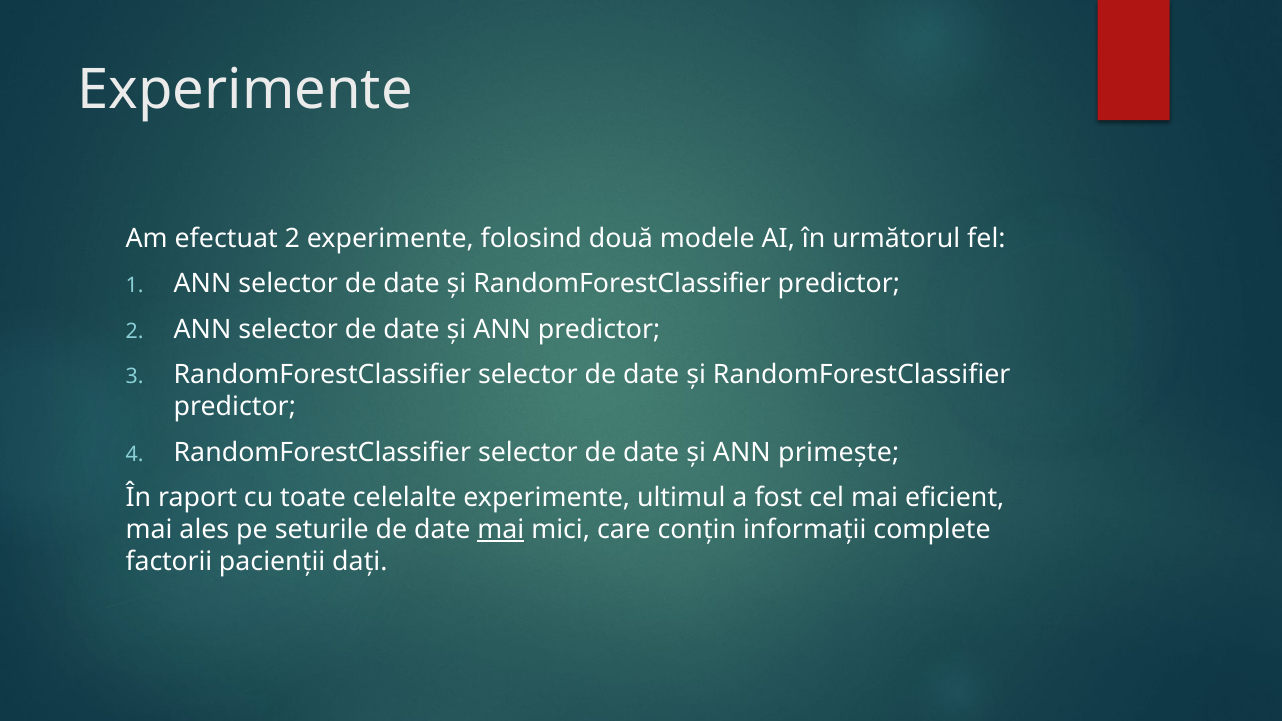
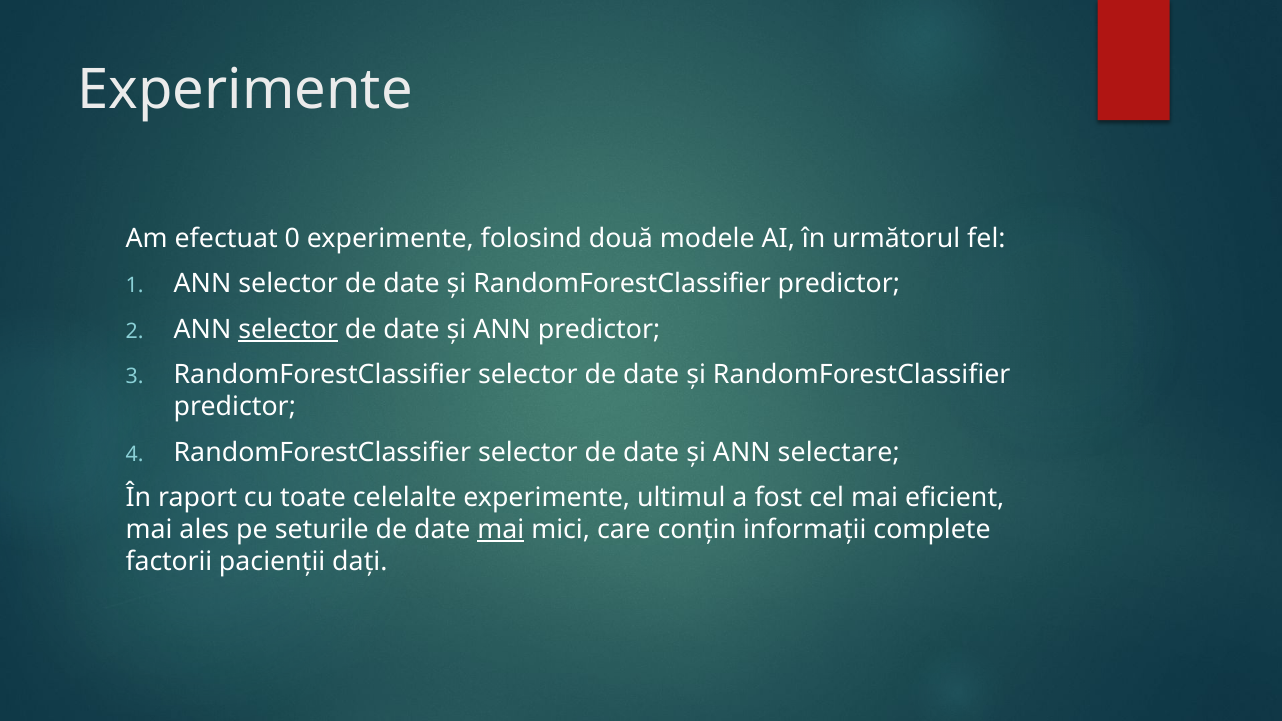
efectuat 2: 2 -> 0 (292, 239)
selector underline: none -> present (288, 329)
primește: primește -> selectare (839, 452)
